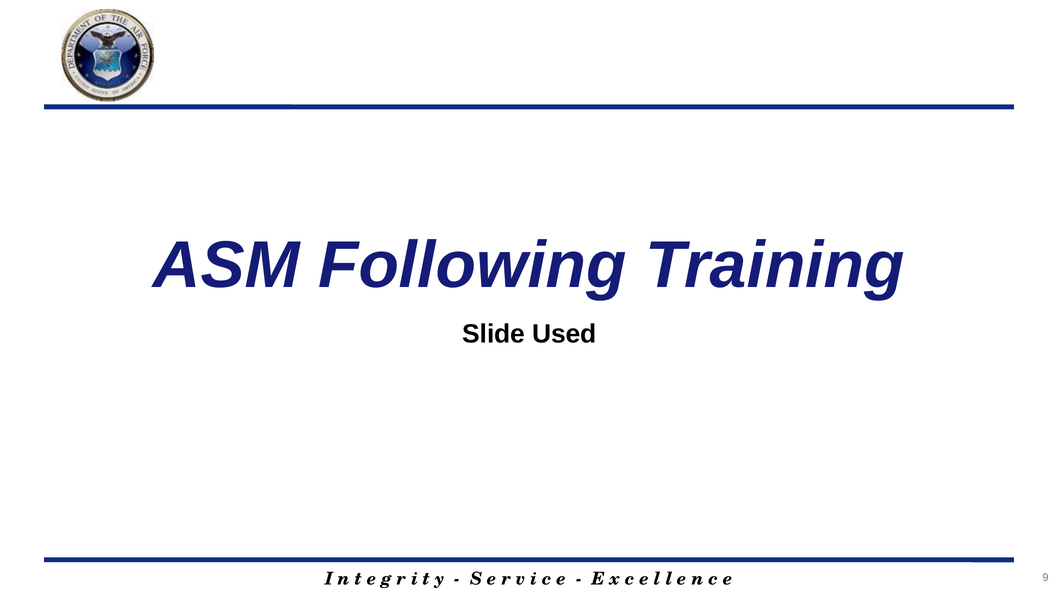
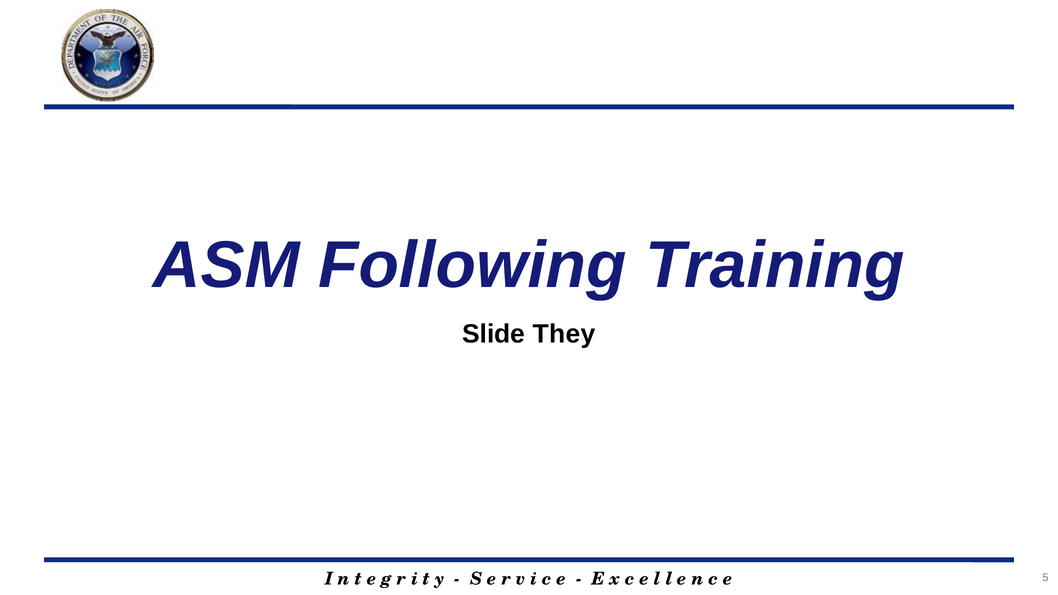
Used: Used -> They (564, 334)
9: 9 -> 5 (1046, 578)
